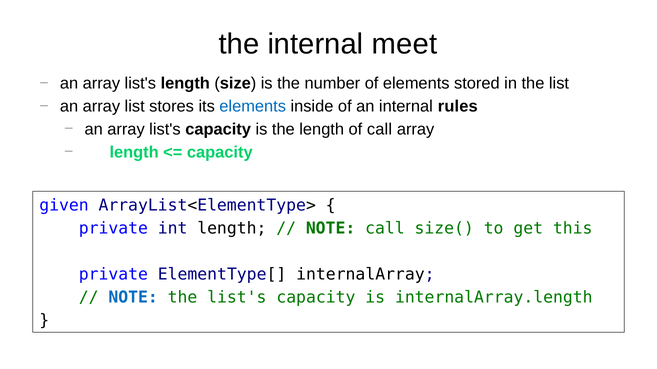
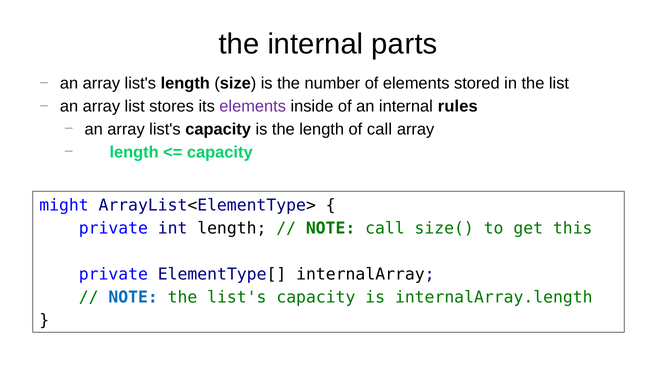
meet: meet -> parts (404, 44)
elements colour: blue -> purple (253, 107)
given: given -> might (64, 206)
